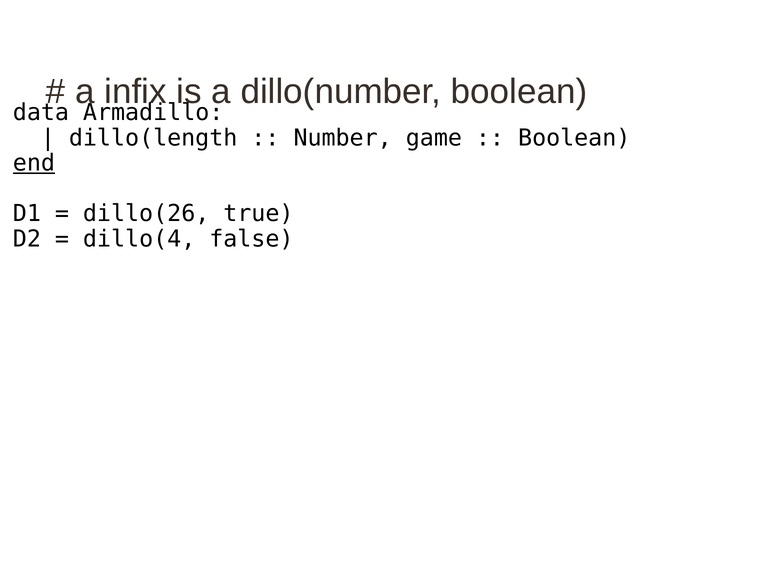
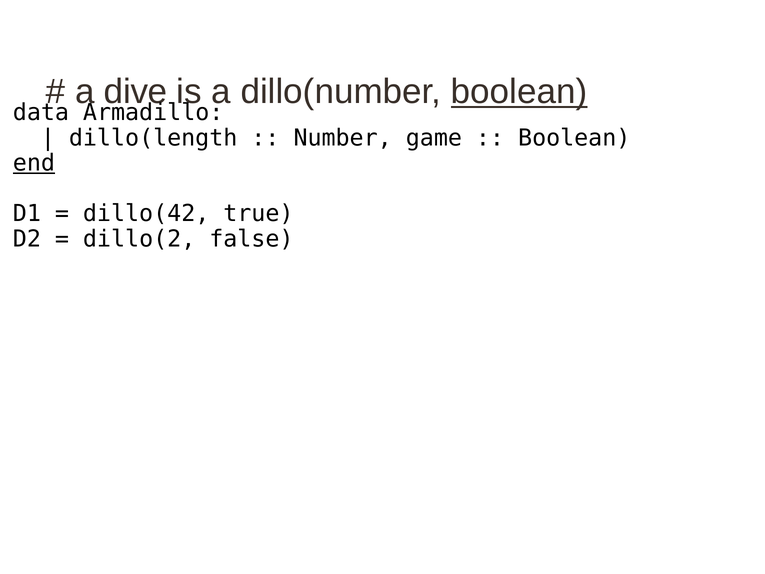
infix: infix -> dive (136, 92)
boolean underline: none -> present (519, 92)
dillo(26: dillo(26 -> dillo(42 (146, 214)
dillo(4: dillo(4 -> dillo(2 (139, 239)
